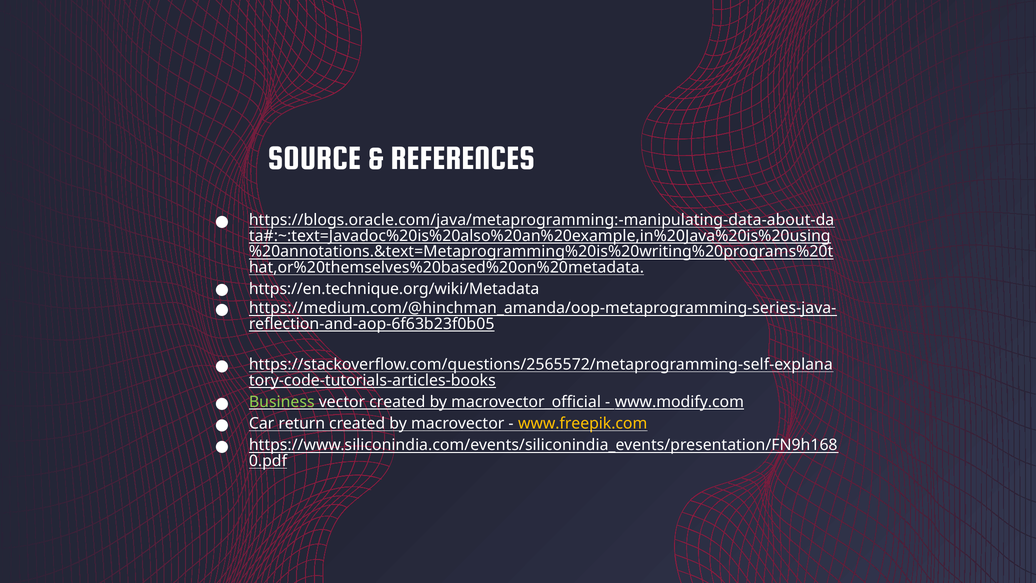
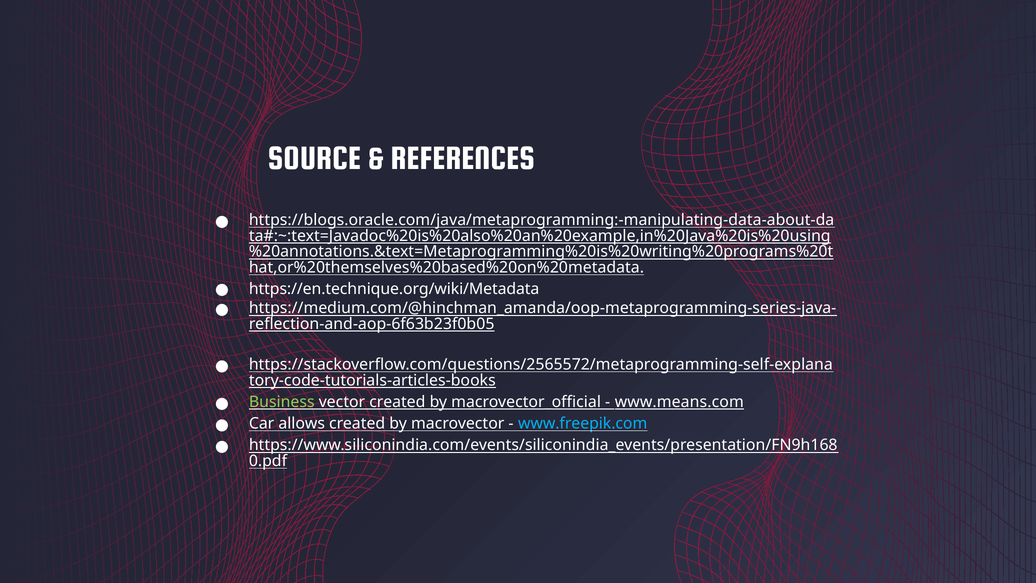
www.modify.com: www.modify.com -> www.means.com (679, 402)
return: return -> allows (302, 423)
www.freepik.com colour: yellow -> light blue (583, 423)
